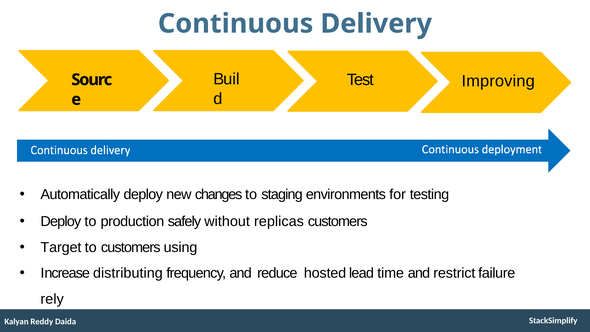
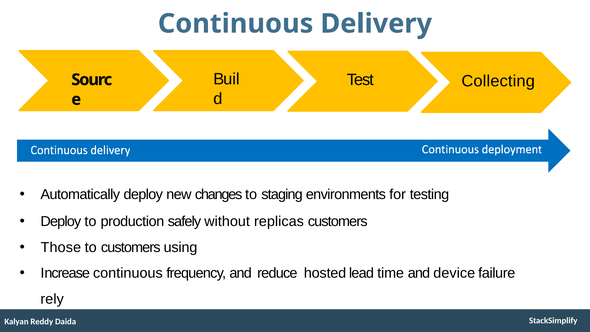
Improving: Improving -> Collecting (498, 81)
Target: Target -> Those (61, 247)
Increase distributing: distributing -> continuous (128, 273)
restrict: restrict -> device (454, 273)
